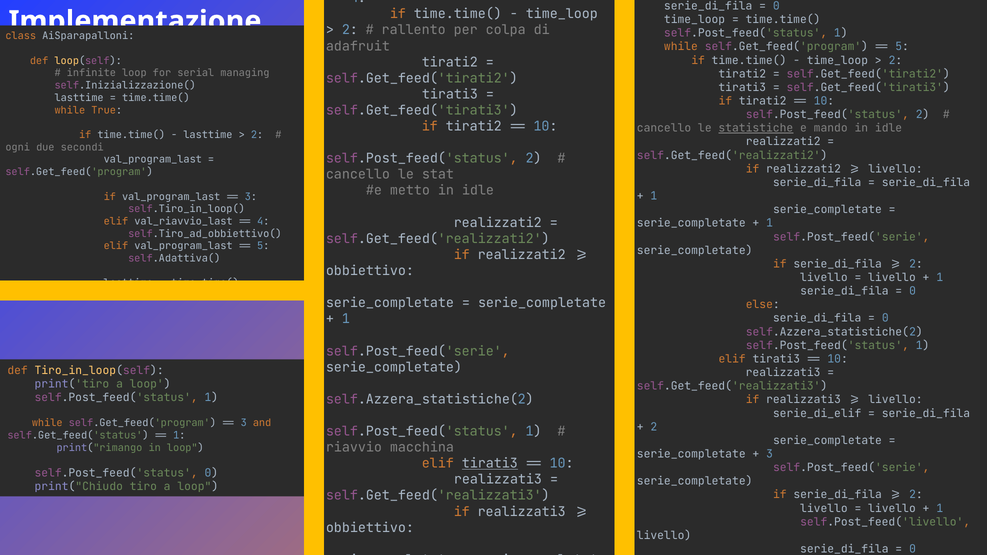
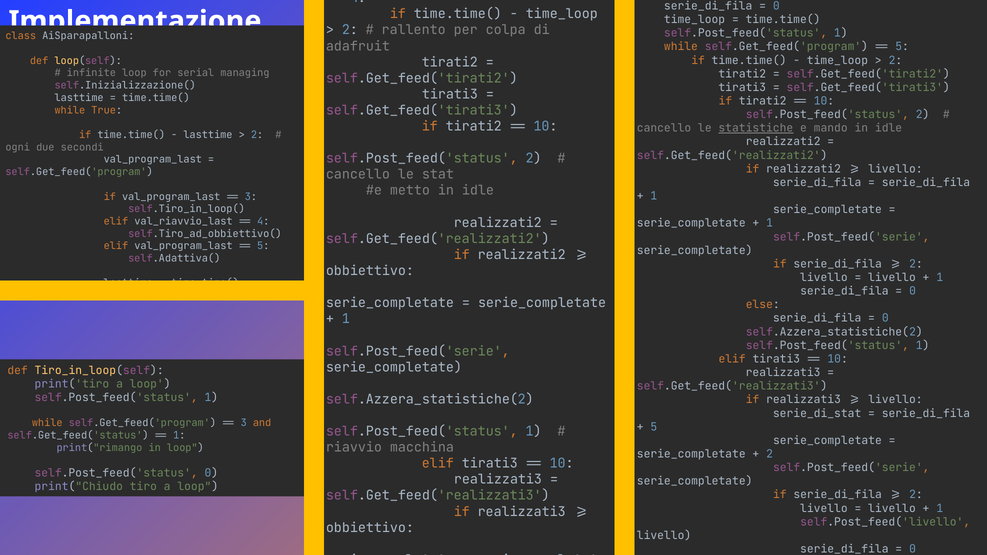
serie_di_elif: serie_di_elif -> serie_di_stat (817, 413)
2: 2 -> 5 (654, 427)
3: 3 -> 2 (770, 454)
tirati3 underline: present -> none (490, 464)
